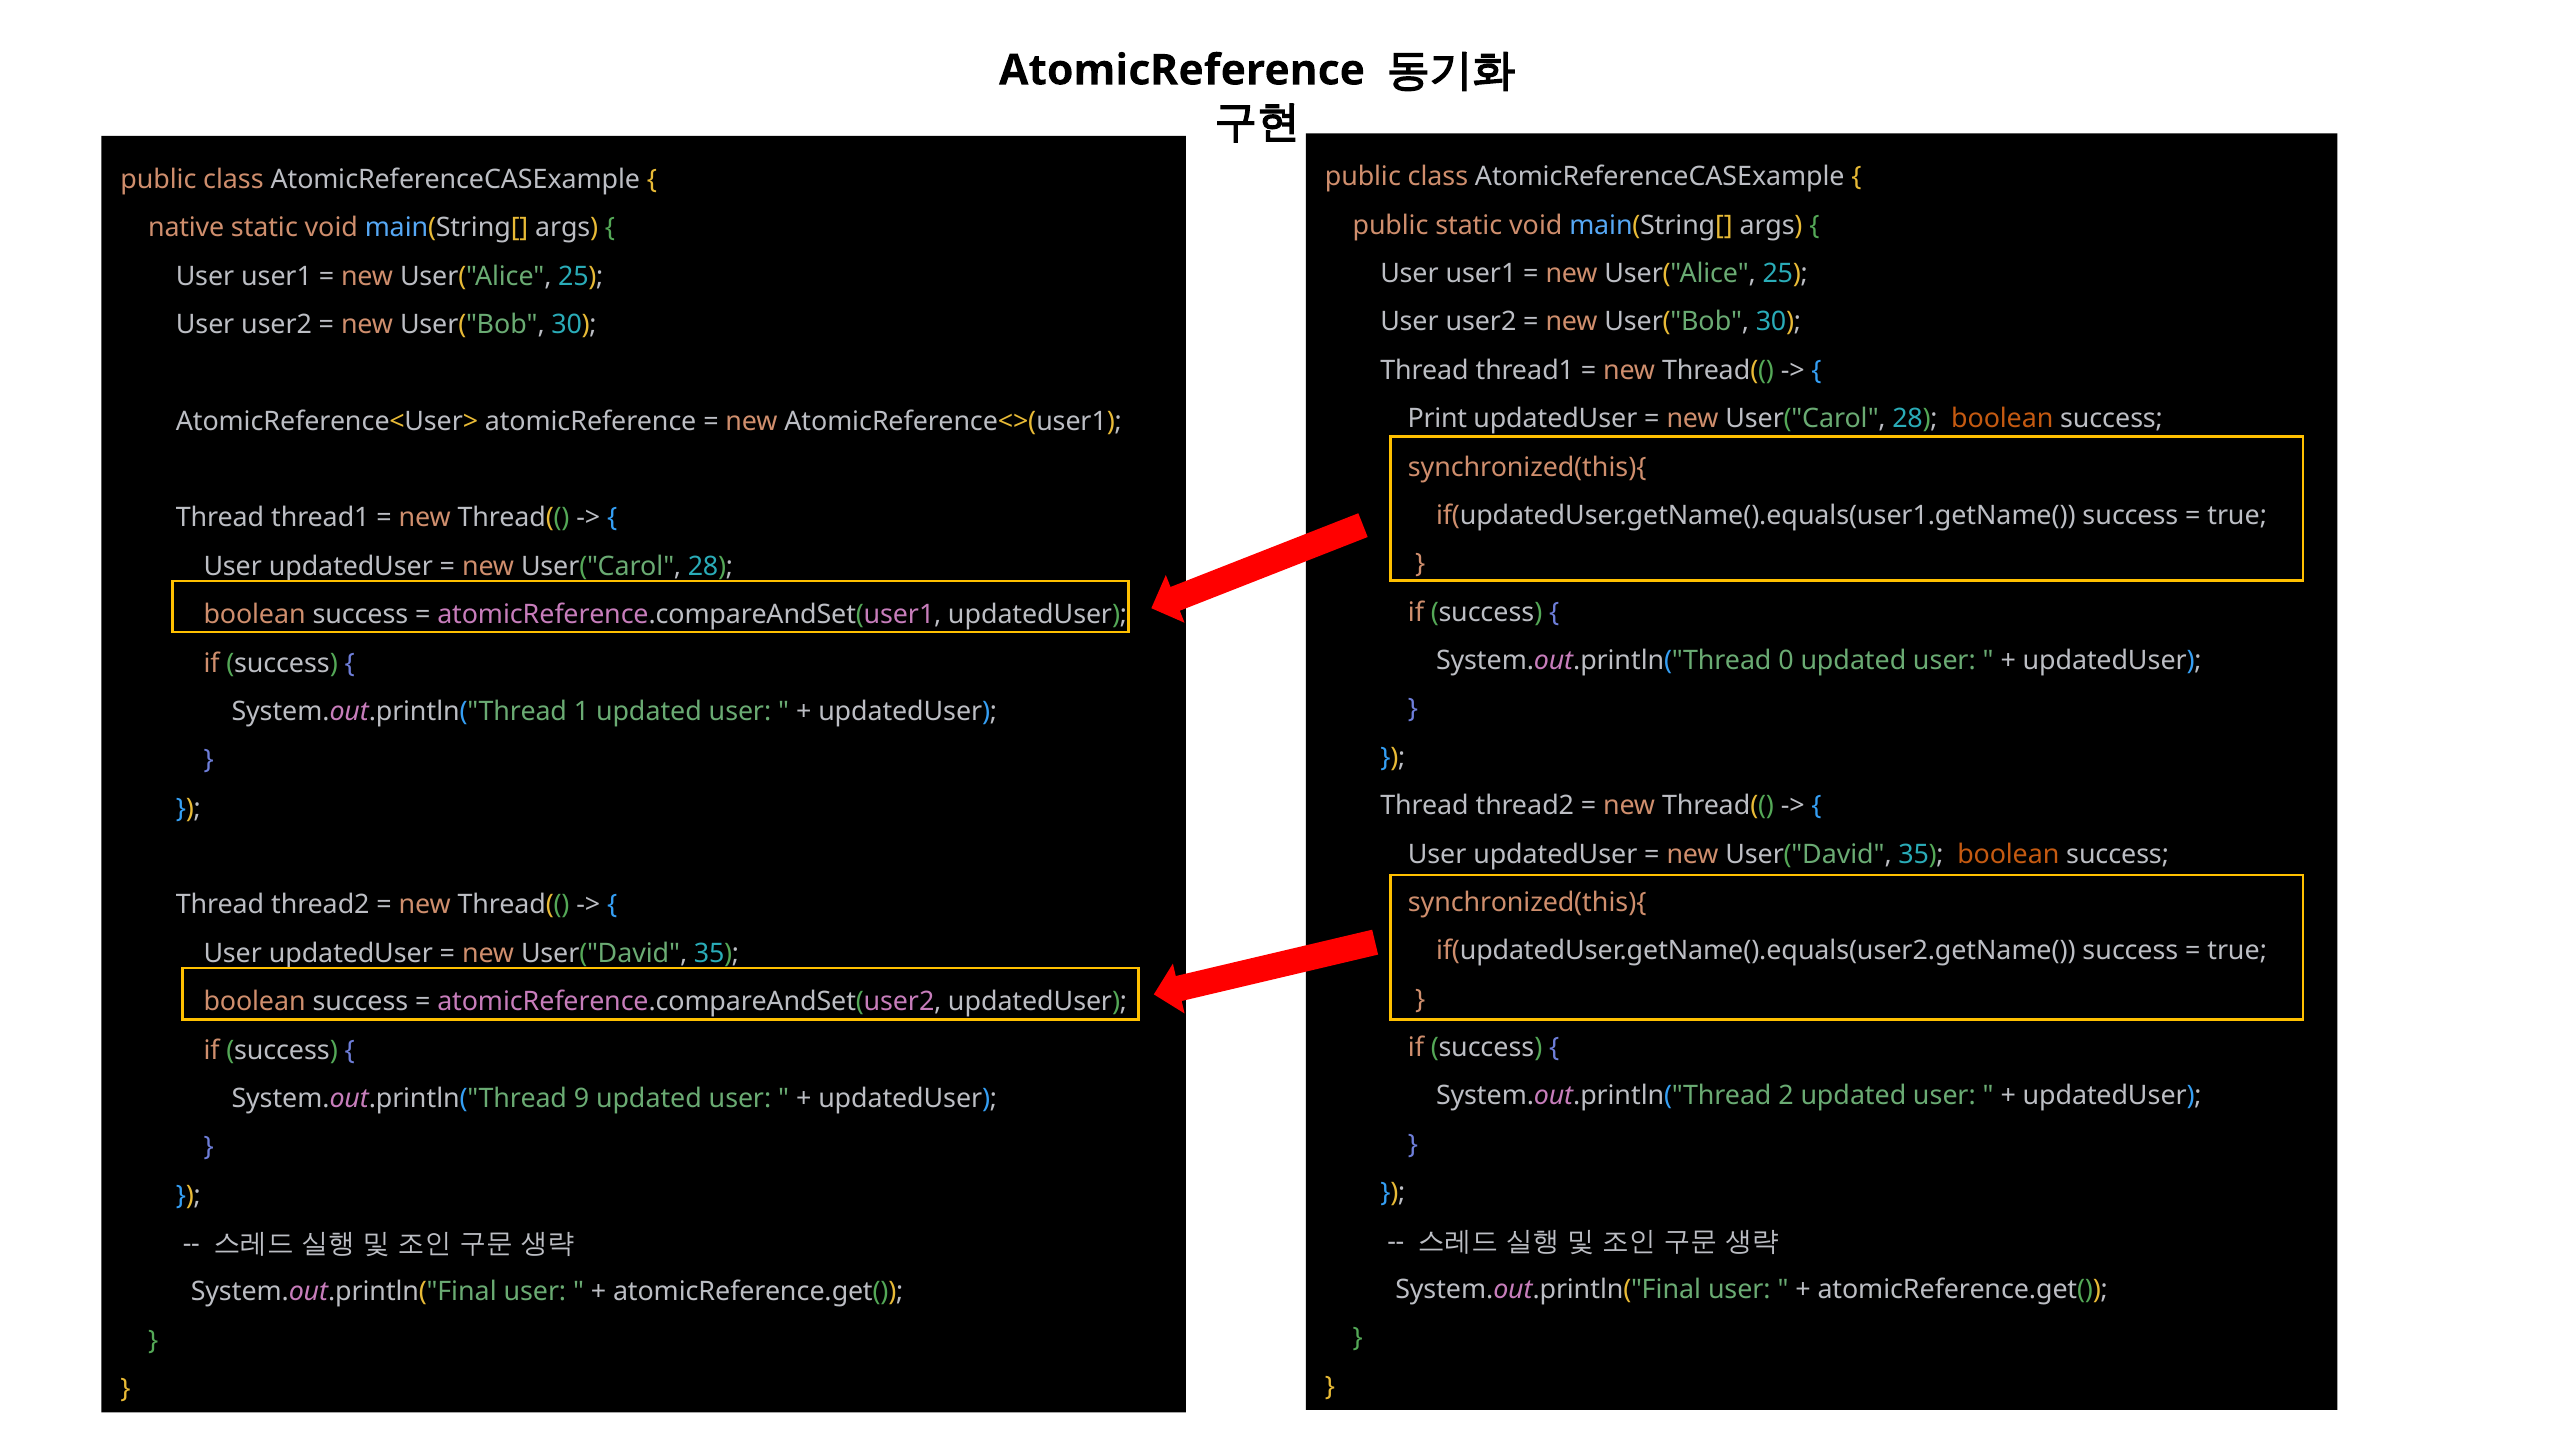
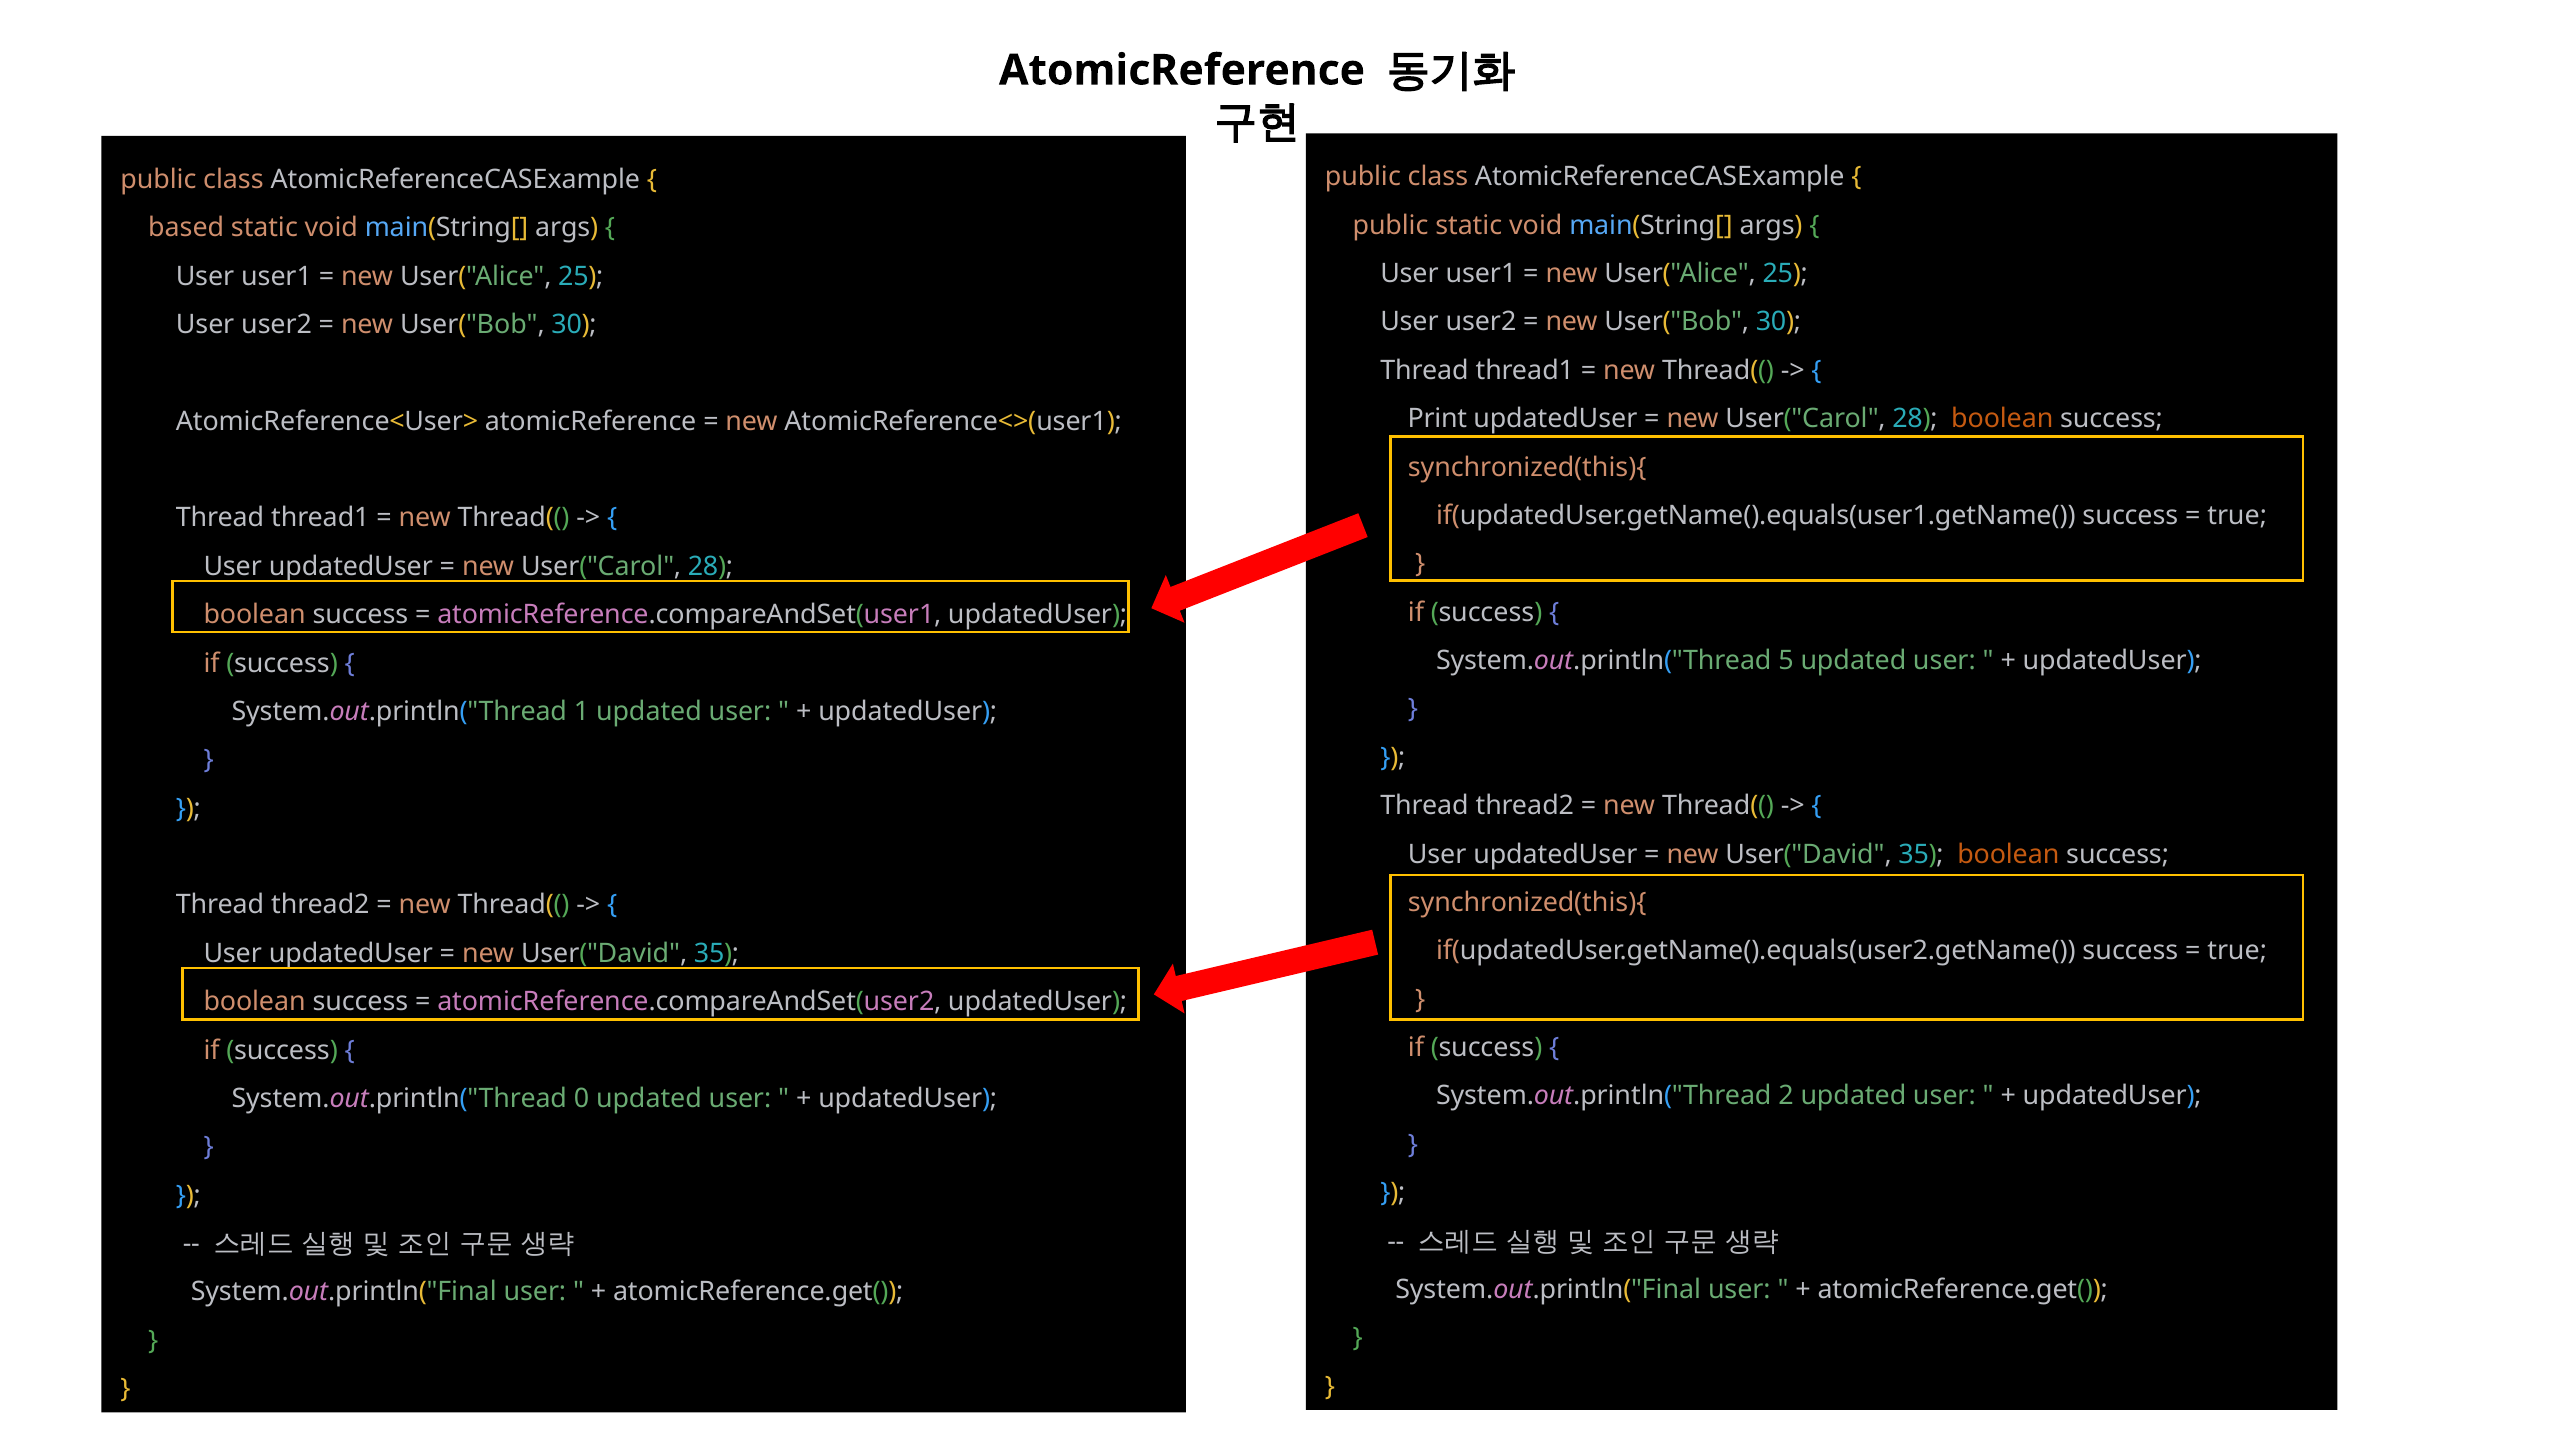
native: native -> based (186, 228)
0: 0 -> 5 (1786, 661)
9: 9 -> 0 (582, 1099)
